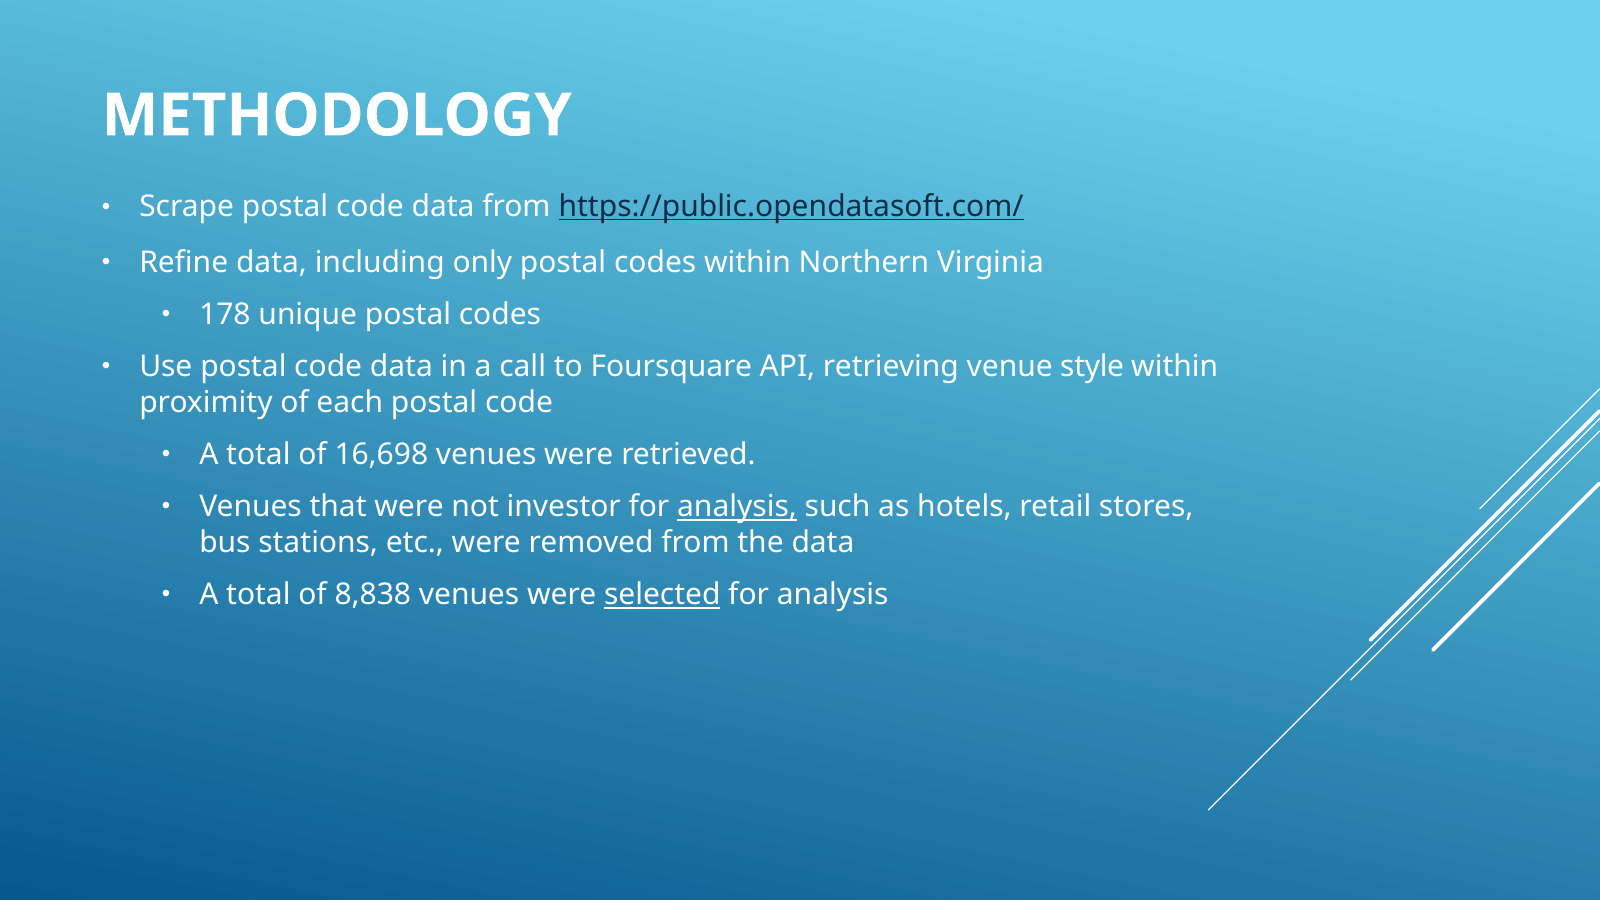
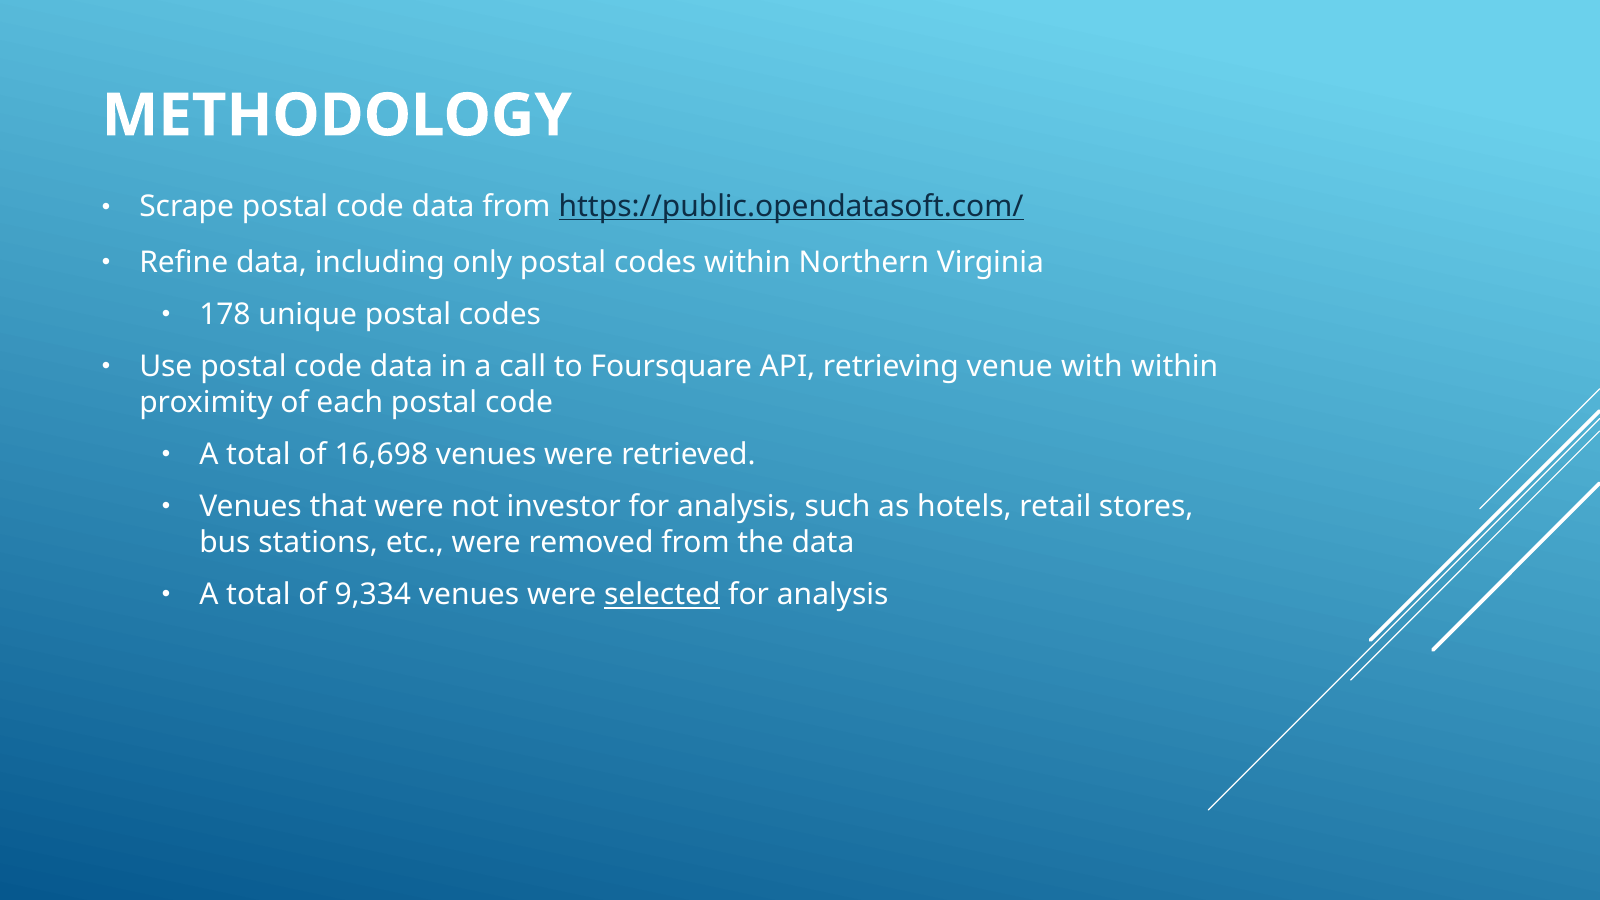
style: style -> with (1092, 367)
analysis underline: present -> none (737, 507)
8,838: 8,838 -> 9,334 (373, 595)
